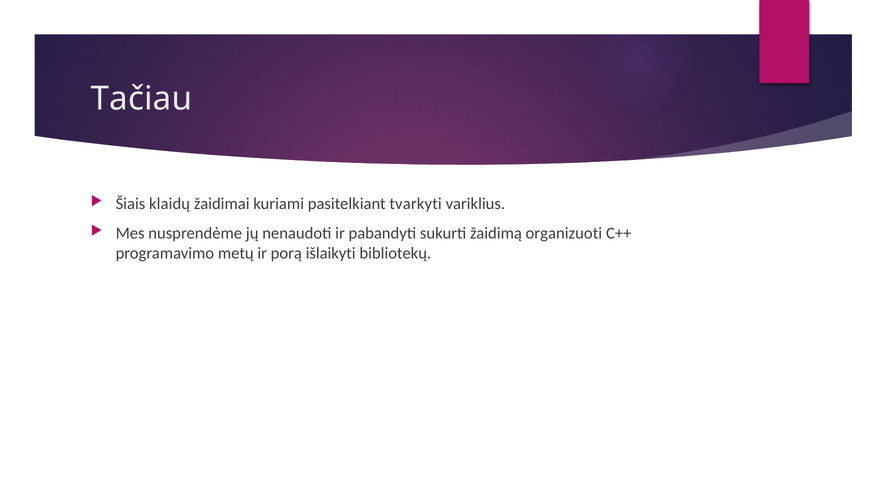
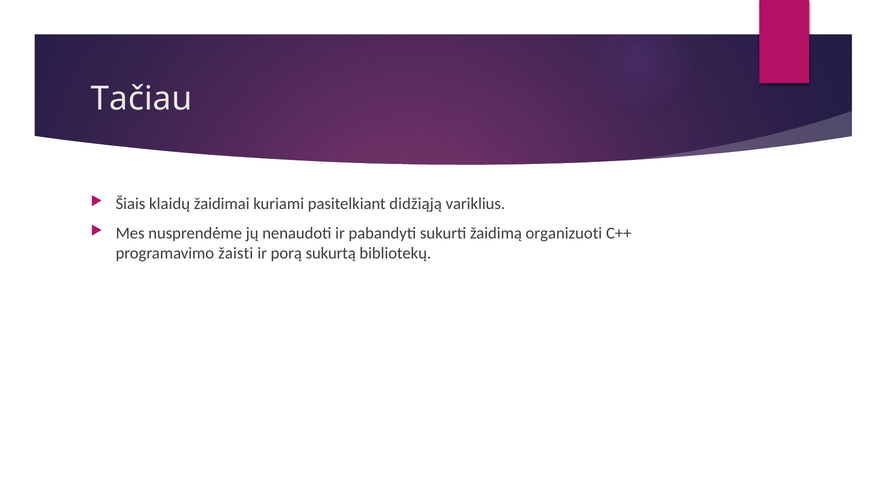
tvarkyti: tvarkyti -> didžiąją (416, 204)
metų: metų -> žaisti (236, 253)
išlaikyti: išlaikyti -> sukurtą (331, 253)
